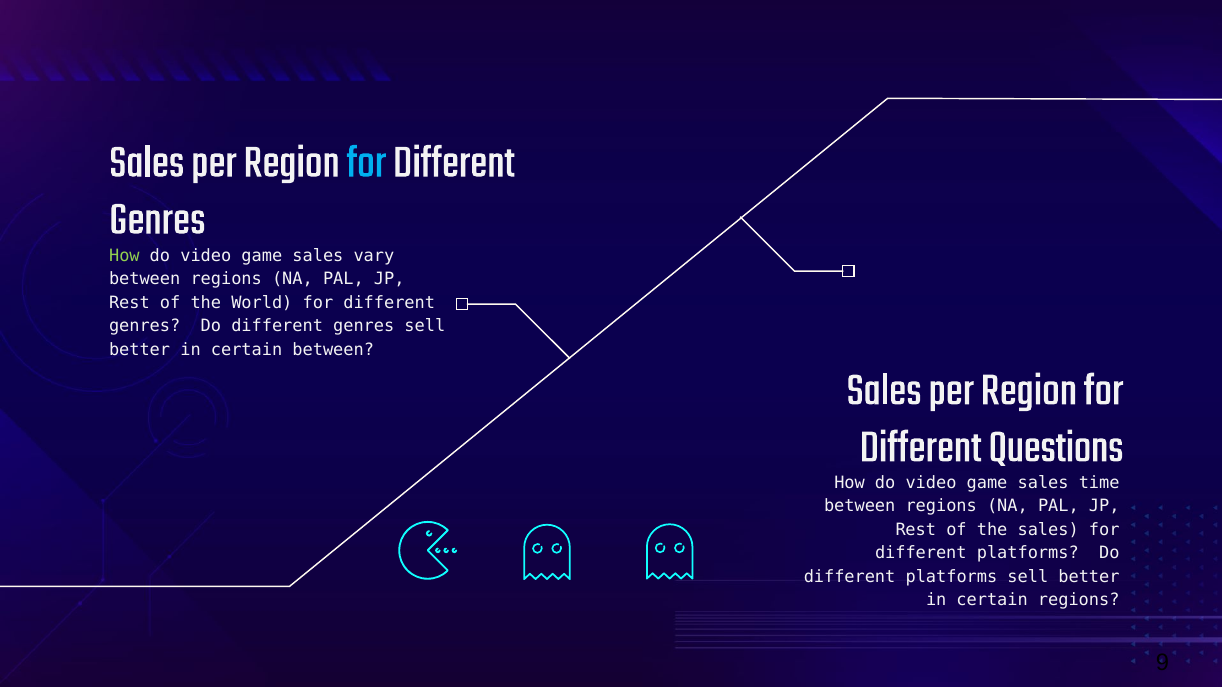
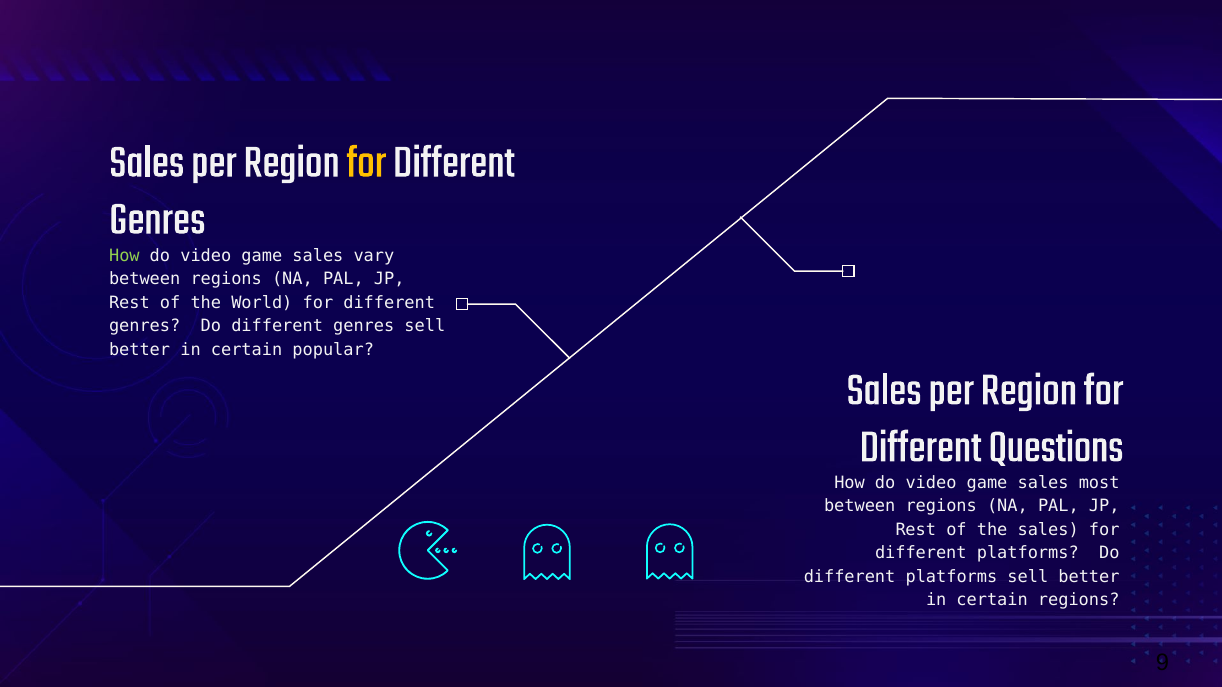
for colour: light blue -> yellow (366, 161)
certain between: between -> popular (333, 350)
time: time -> most (1099, 483)
